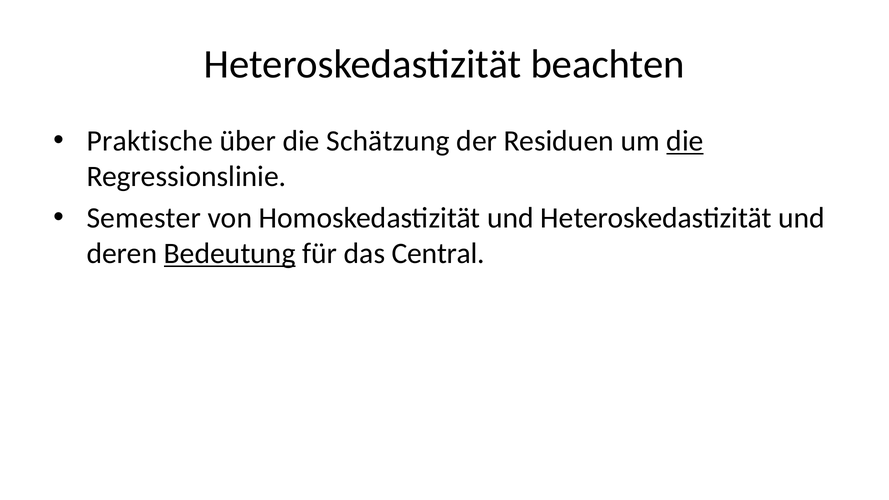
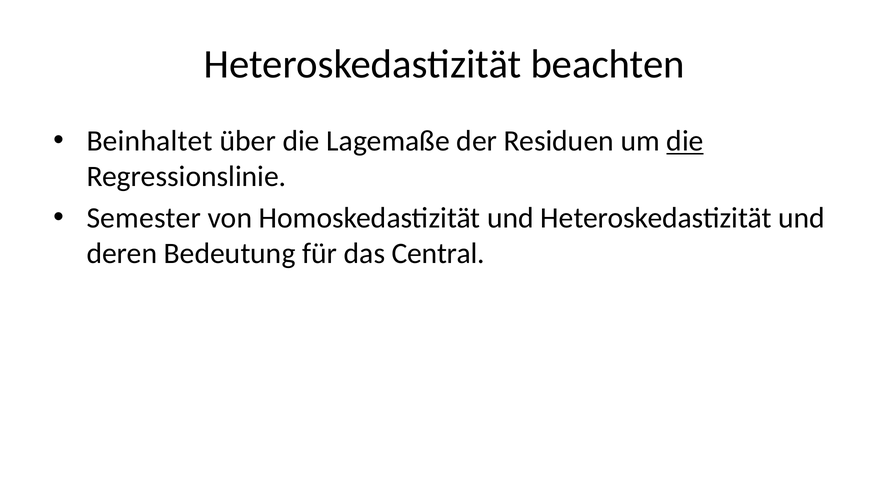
Praktische: Praktische -> Beinhaltet (150, 141)
Schätzung: Schätzung -> Lagemaße (388, 141)
Bedeutung underline: present -> none (230, 254)
